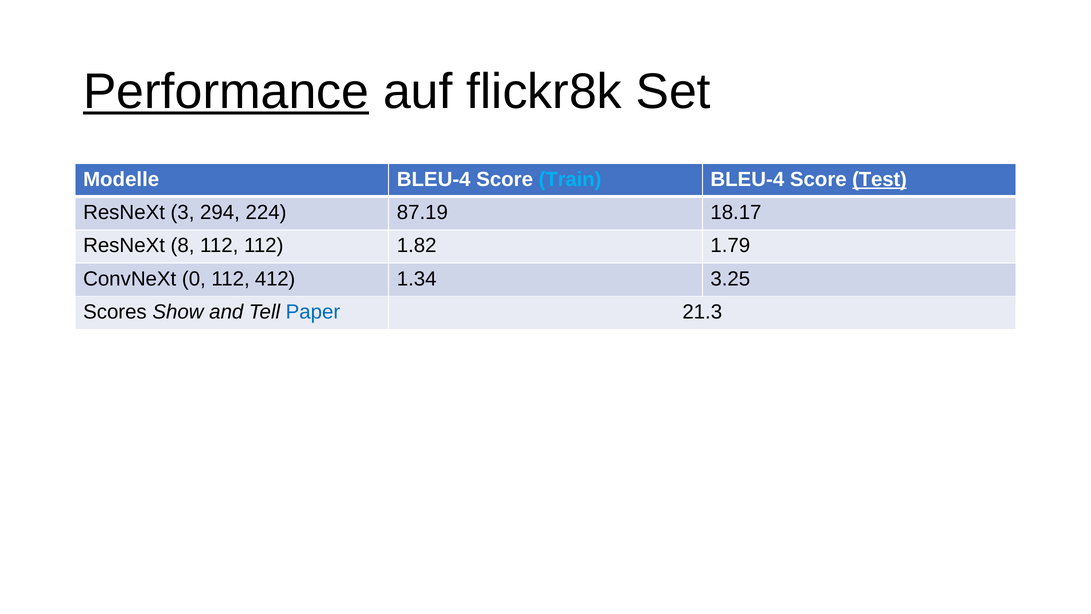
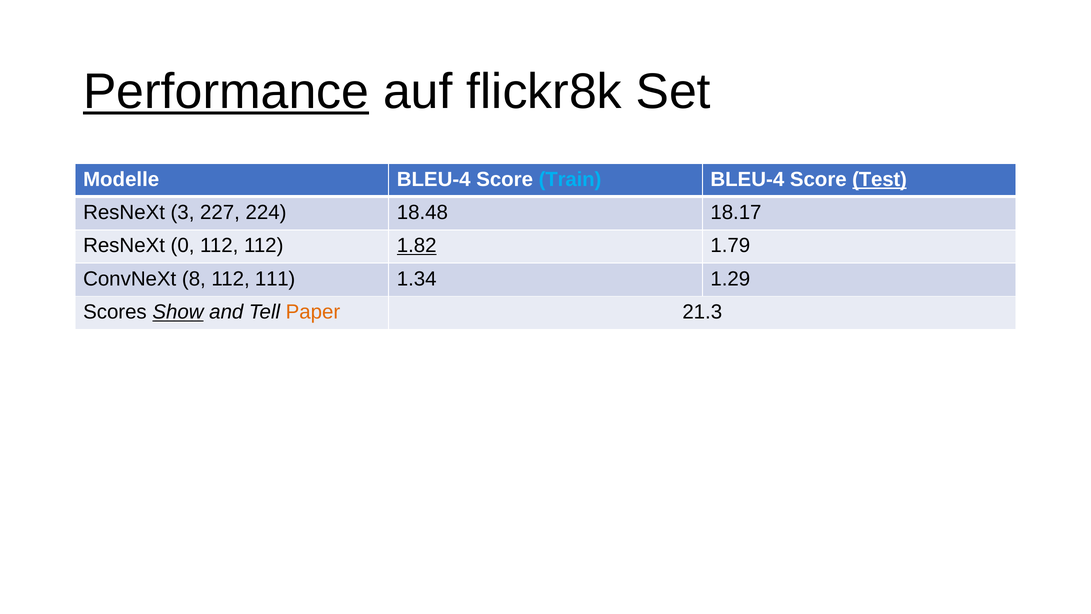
294: 294 -> 227 (220, 212)
87.19: 87.19 -> 18.48 (422, 212)
8: 8 -> 0 (183, 246)
1.82 underline: none -> present (417, 246)
0: 0 -> 8 (194, 279)
412: 412 -> 111 (275, 279)
3.25: 3.25 -> 1.29 (730, 279)
Show underline: none -> present (178, 312)
Paper colour: blue -> orange (313, 312)
